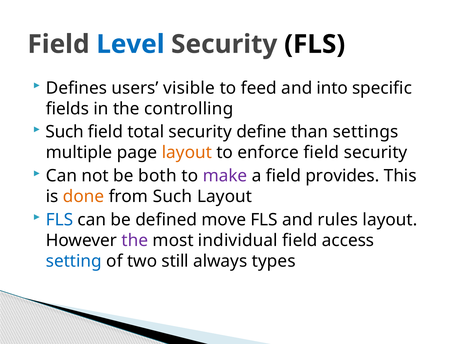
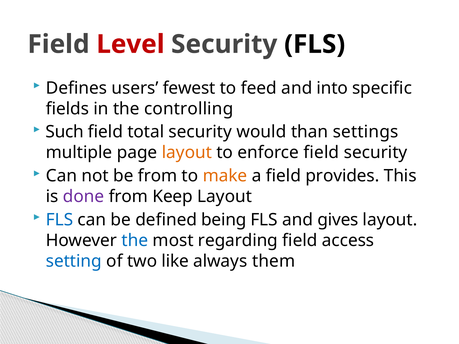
Level colour: blue -> red (130, 44)
visible: visible -> fewest (189, 88)
define: define -> would (261, 132)
be both: both -> from (158, 176)
make colour: purple -> orange (225, 176)
done colour: orange -> purple (84, 197)
from Such: Such -> Keep (173, 197)
move: move -> being (224, 220)
rules: rules -> gives (338, 220)
the colour: purple -> blue (135, 241)
individual: individual -> regarding (238, 241)
still: still -> like (175, 261)
types: types -> them (274, 261)
